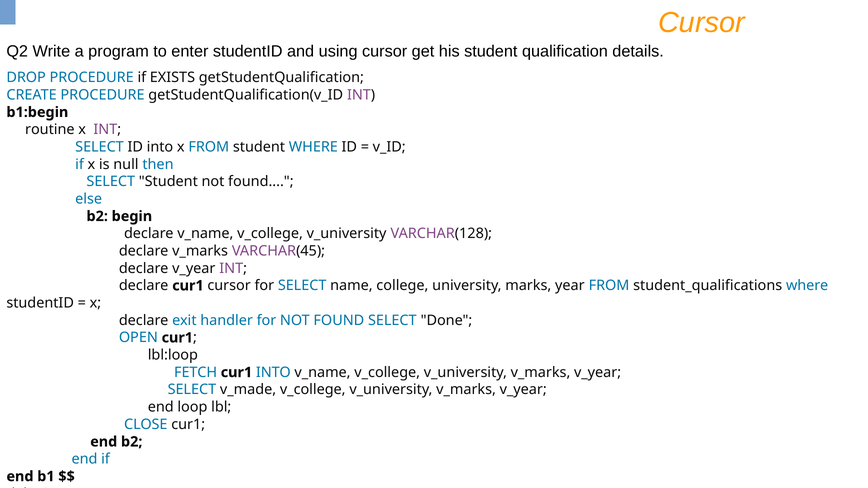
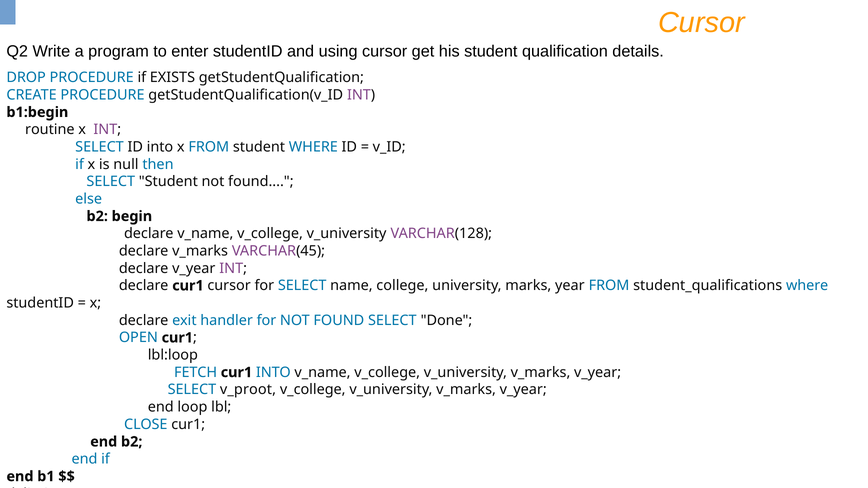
v_made: v_made -> v_proot (248, 390)
